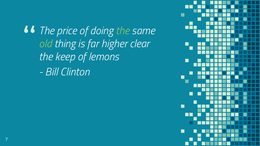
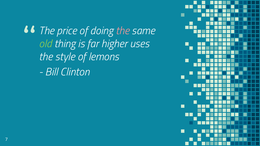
the colour: light green -> pink (123, 31)
clear: clear -> uses (140, 44)
keep: keep -> style (65, 57)
